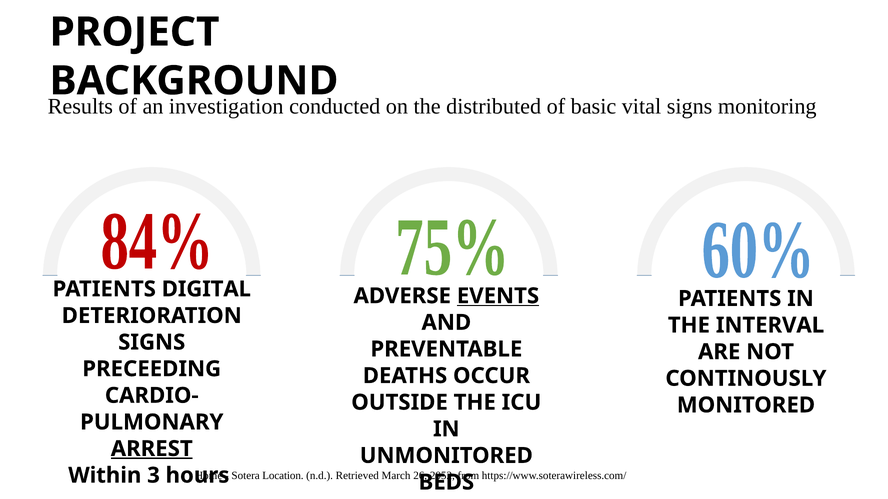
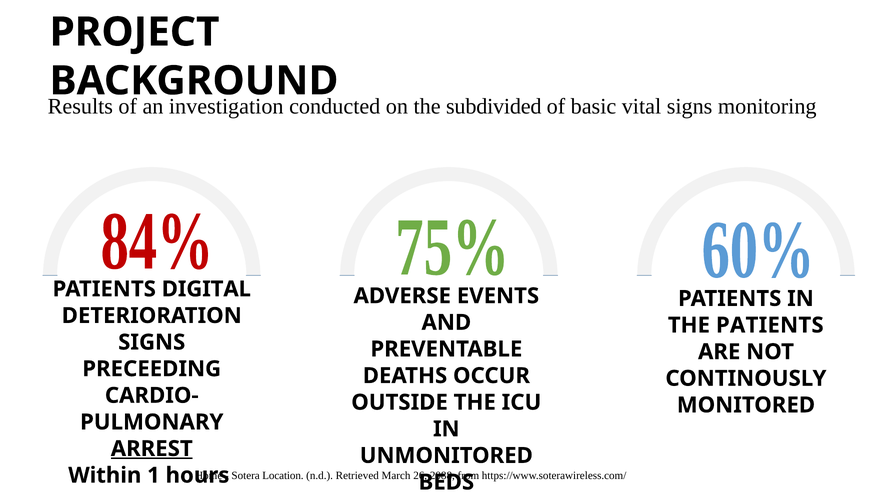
distributed: distributed -> subdivided (494, 107)
EVENTS underline: present -> none (498, 296)
THE INTERVAL: INTERVAL -> PATIENTS (770, 326)
2052: 2052 -> 2088 (442, 476)
3: 3 -> 1 (153, 476)
